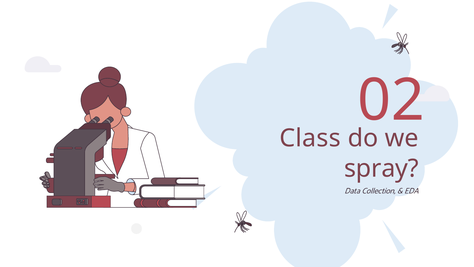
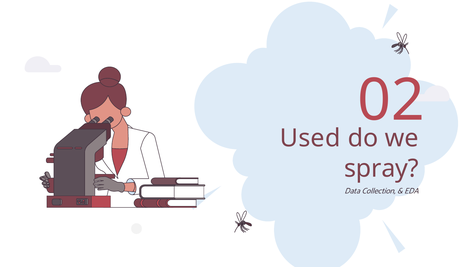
Class: Class -> Used (310, 138)
